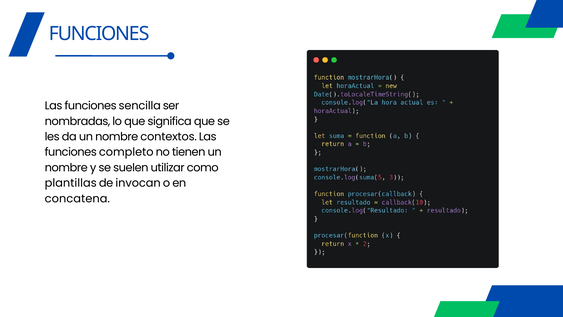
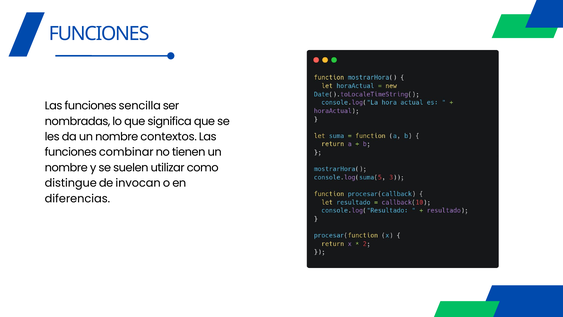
completo: completo -> combinar (126, 152)
plantillas: plantillas -> distingue (71, 183)
concatena: concatena -> diferencias (77, 198)
